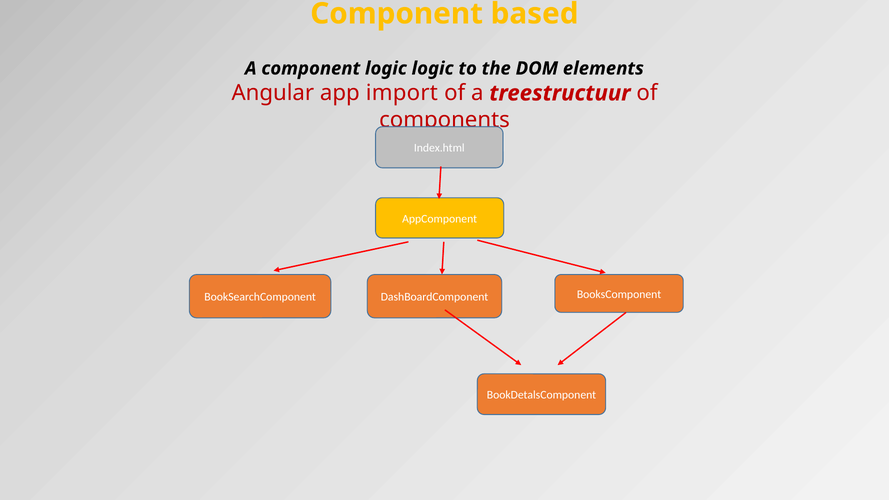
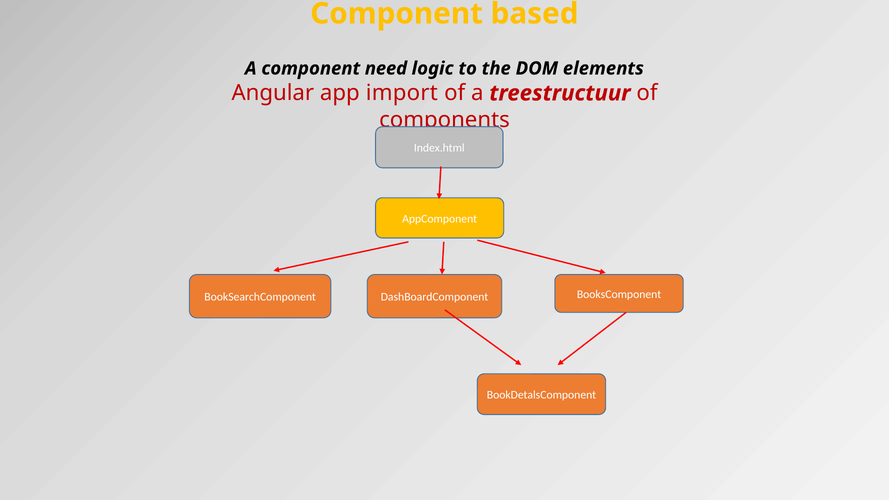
component logic: logic -> need (386, 68)
